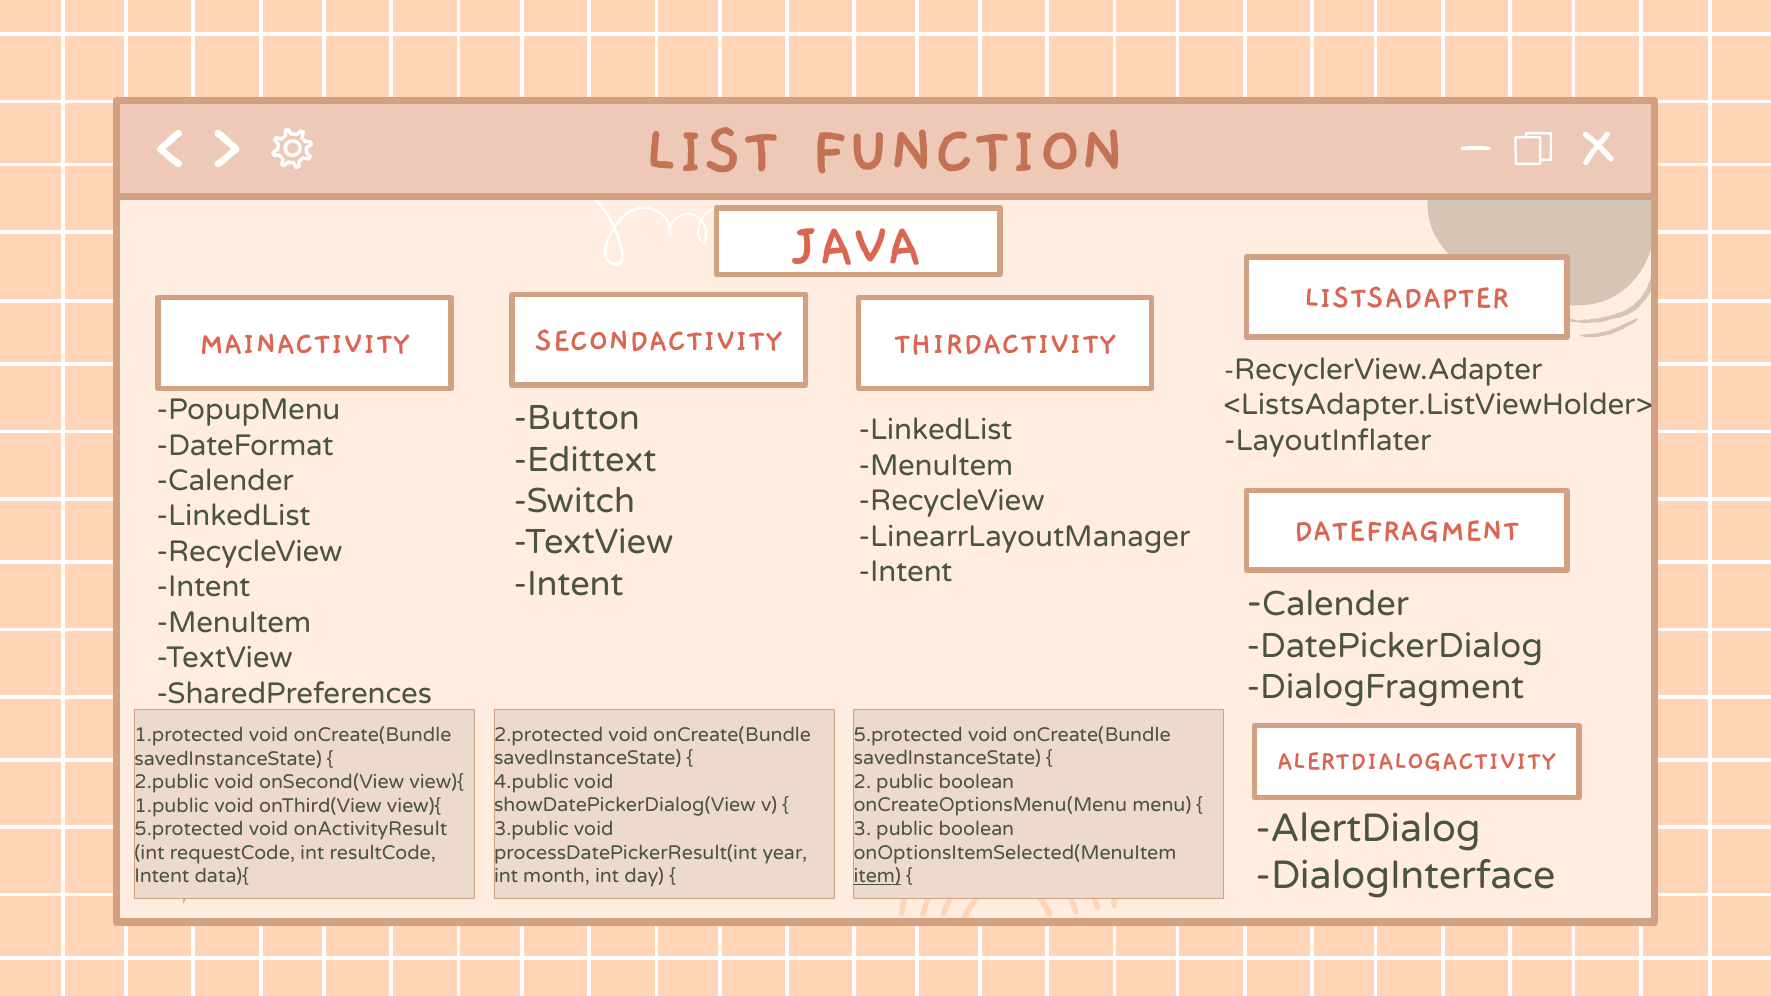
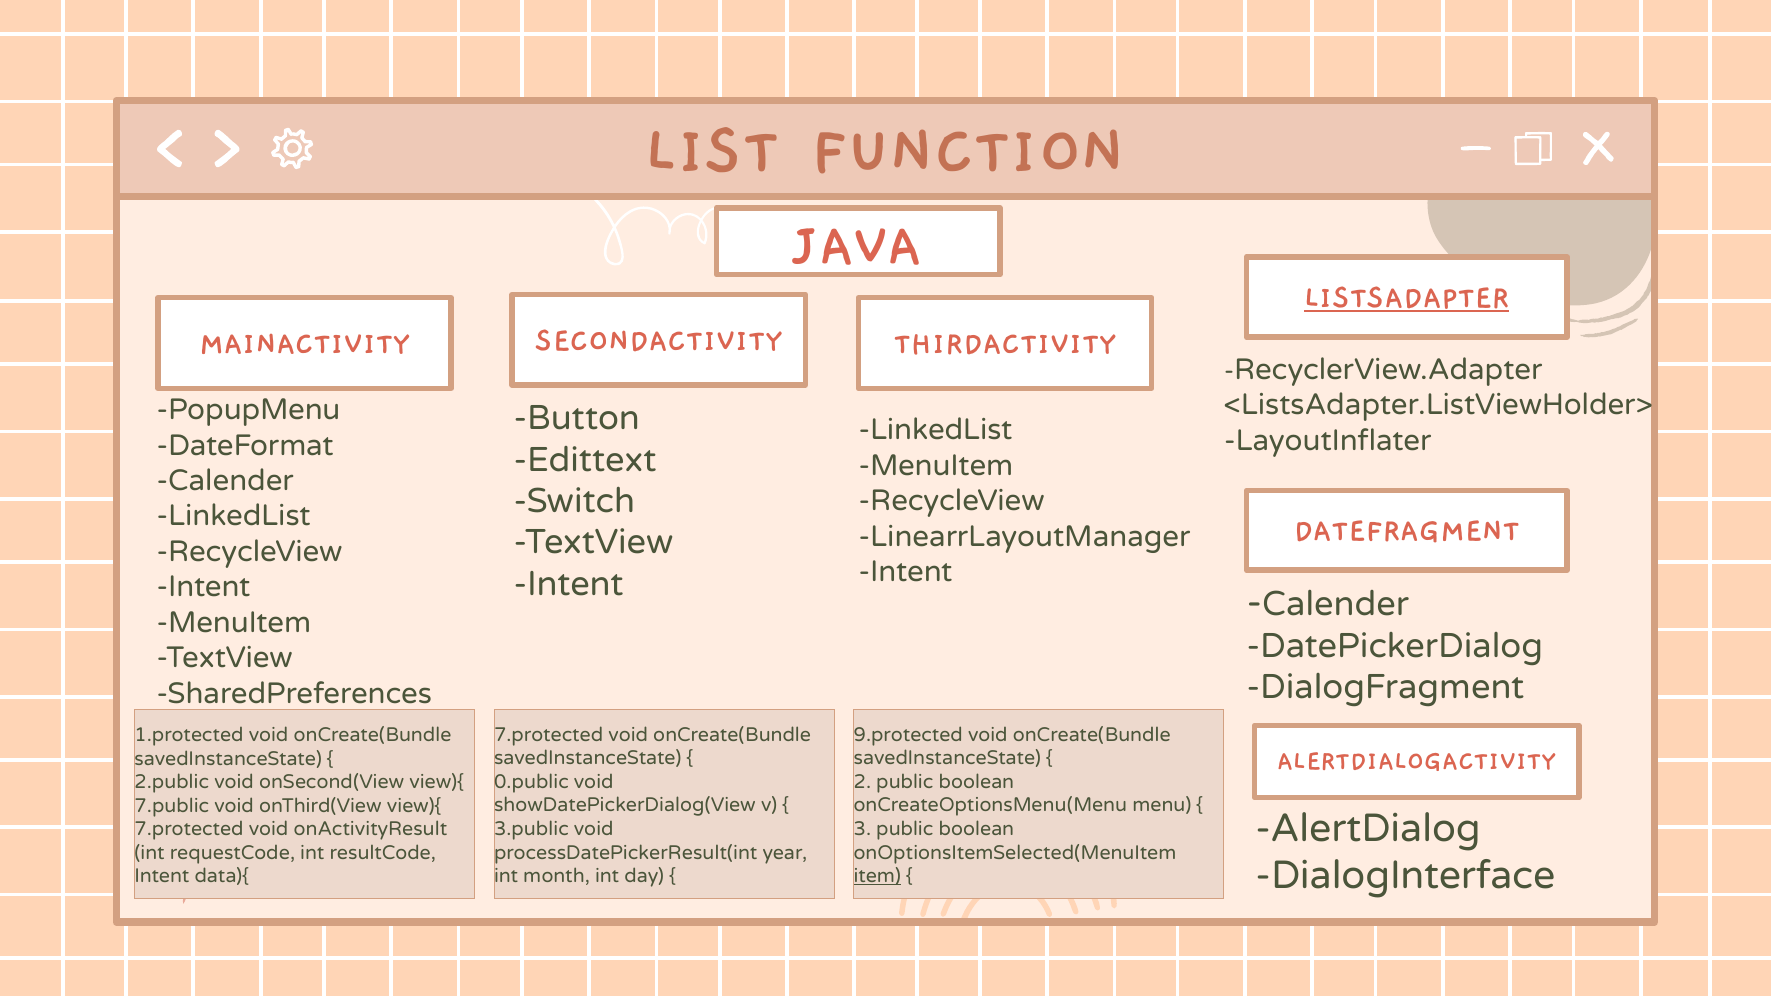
LISTSADAPTER underline: none -> present (1407, 296)
2.protected: 2.protected -> 7.protected (549, 735)
5.protected: 5.protected -> 9.protected (908, 735)
4.public: 4.public -> 0.public (531, 782)
1.public: 1.public -> 7.public (172, 806)
5.protected: 5.protected -> 7.protected (189, 830)
